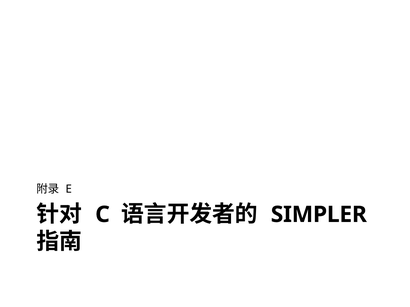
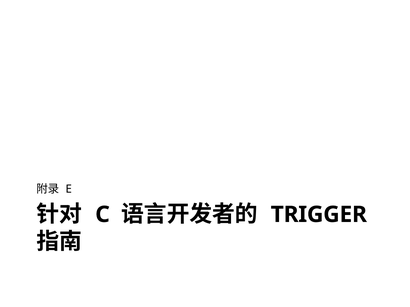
SIMPLER: SIMPLER -> TRIGGER (319, 215)
